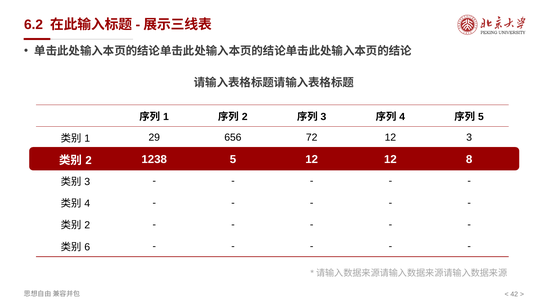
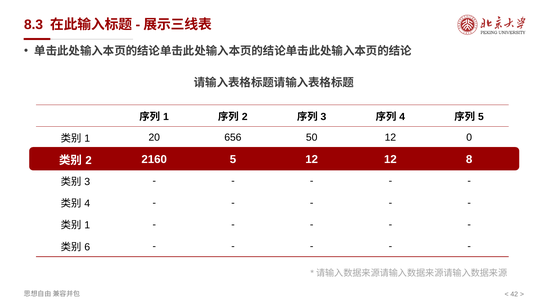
6.2: 6.2 -> 8.3 (34, 25)
29: 29 -> 20 (154, 138)
72: 72 -> 50 (312, 138)
12 3: 3 -> 0 (469, 138)
1238: 1238 -> 2160 (154, 159)
2: 2 -> 1 (87, 225)
